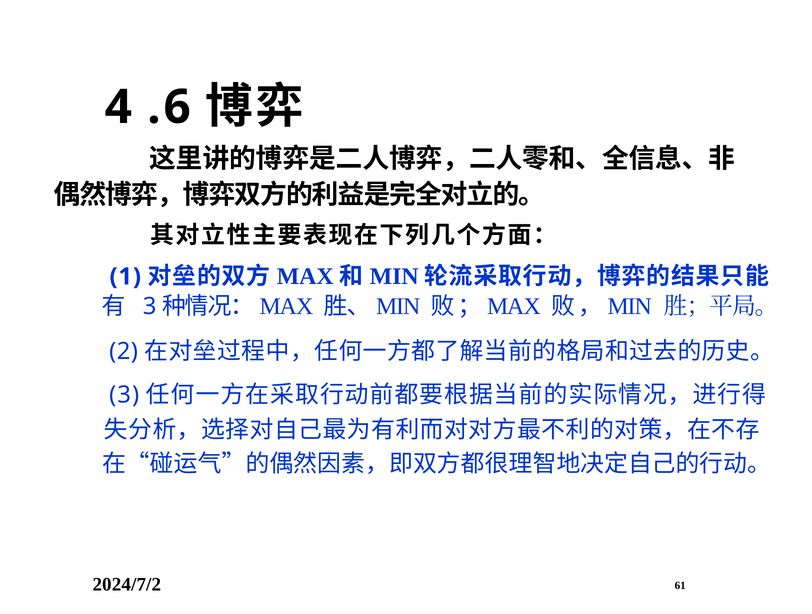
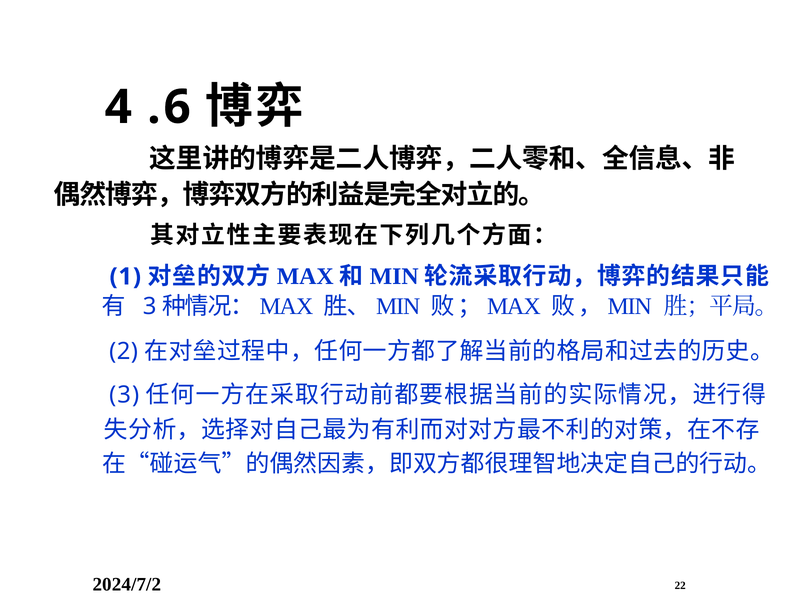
61: 61 -> 22 (680, 586)
